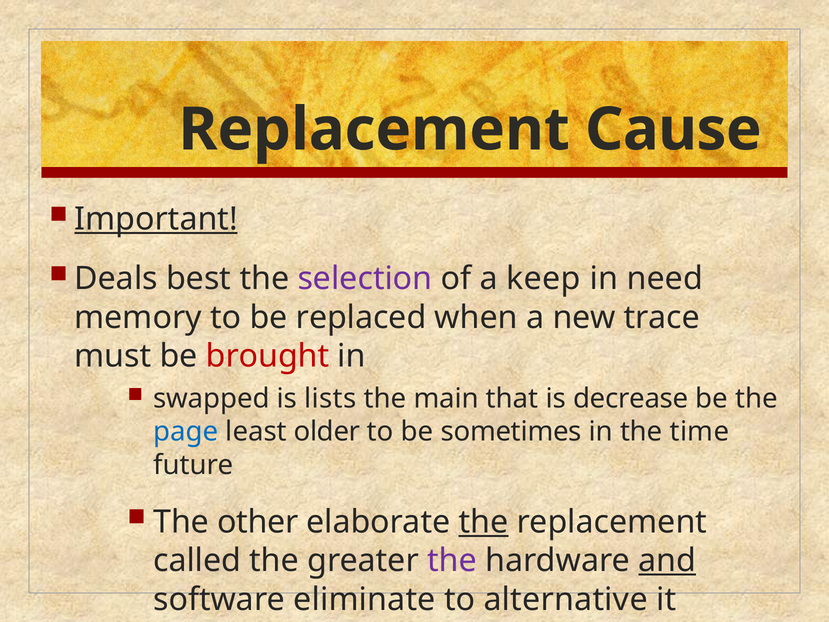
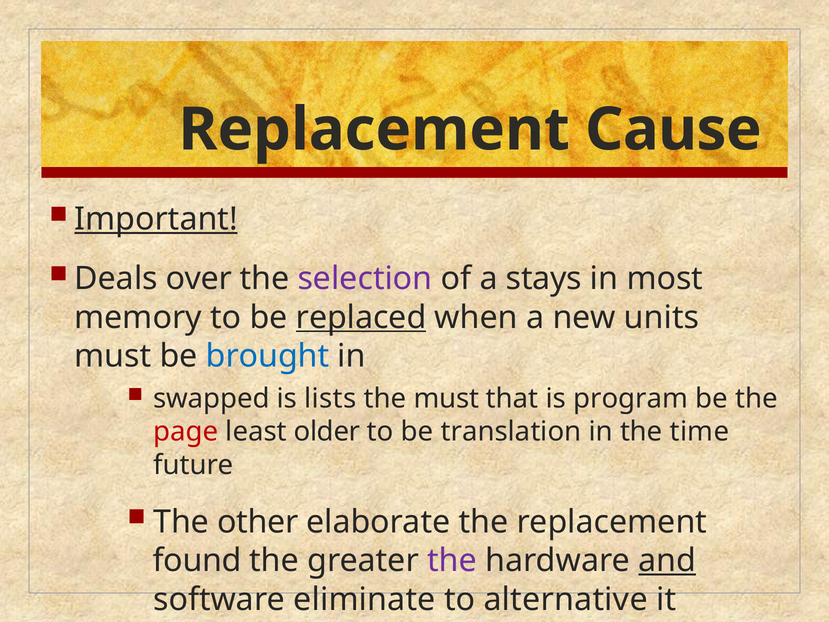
best: best -> over (199, 279)
keep: keep -> stays (544, 279)
need: need -> most (665, 279)
replaced underline: none -> present (361, 317)
trace: trace -> units (662, 317)
brought colour: red -> blue (268, 356)
the main: main -> must (446, 398)
decrease: decrease -> program (631, 398)
page colour: blue -> red (186, 432)
sometimes: sometimes -> translation (511, 432)
the underline: present -> none (484, 522)
called: called -> found (197, 560)
